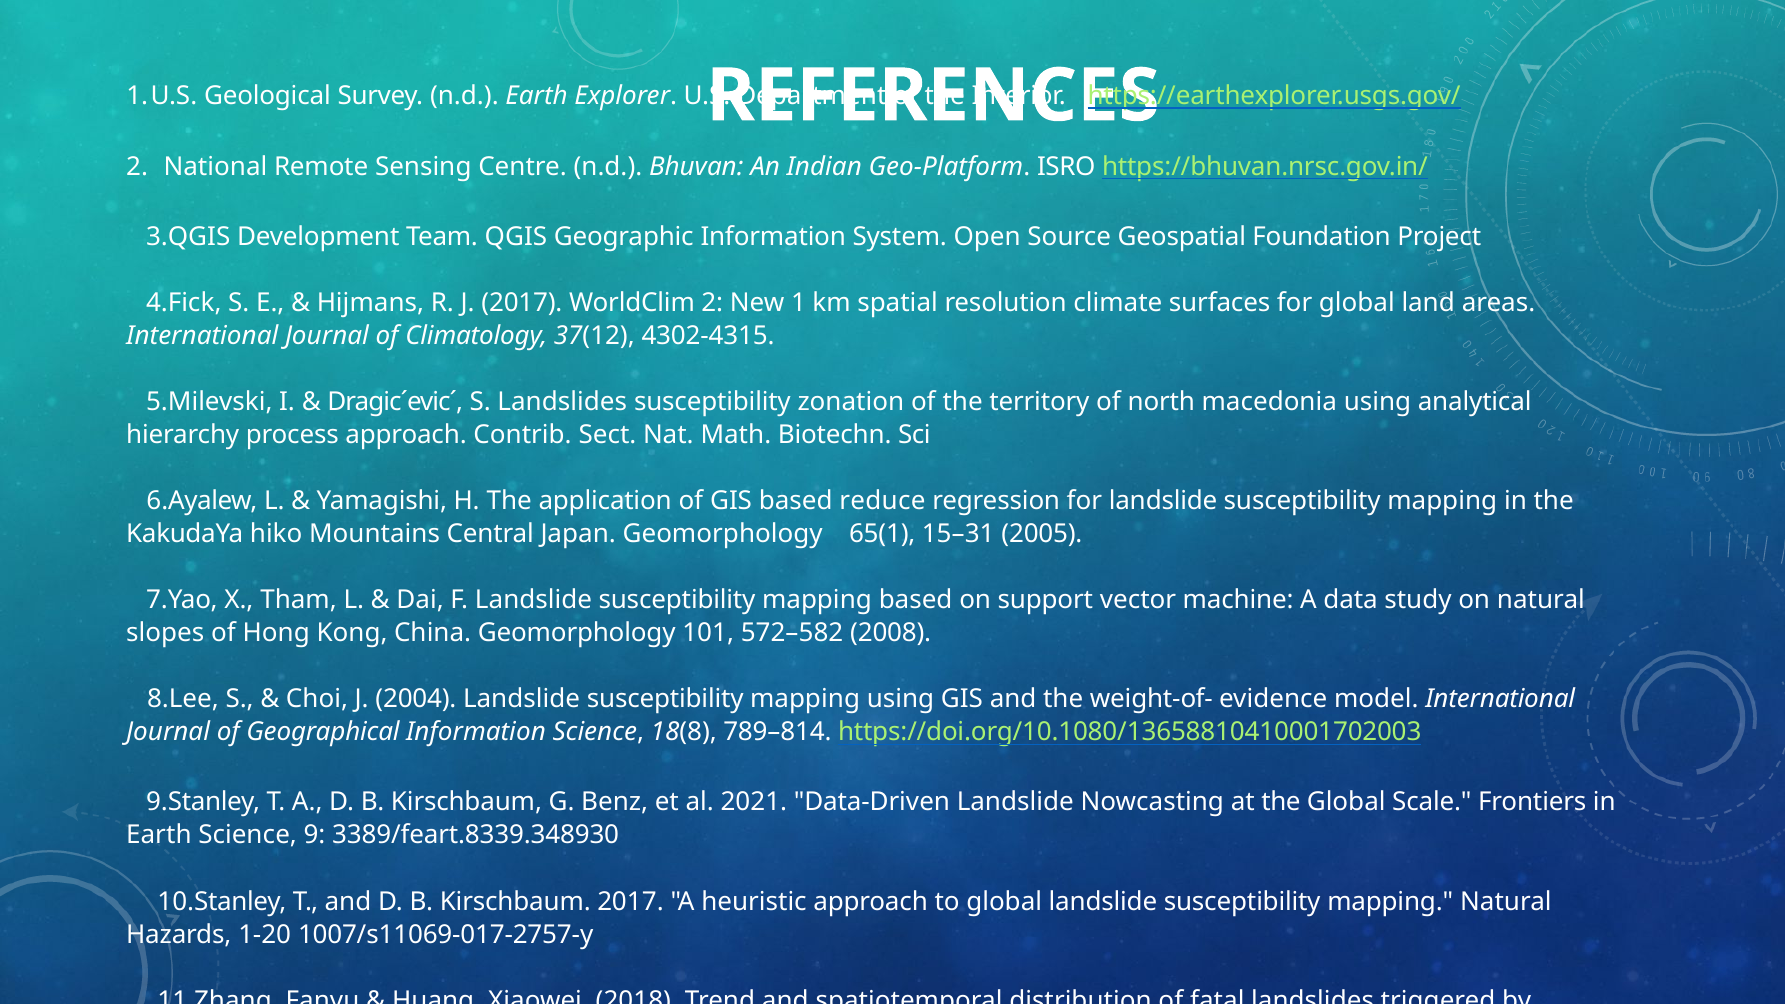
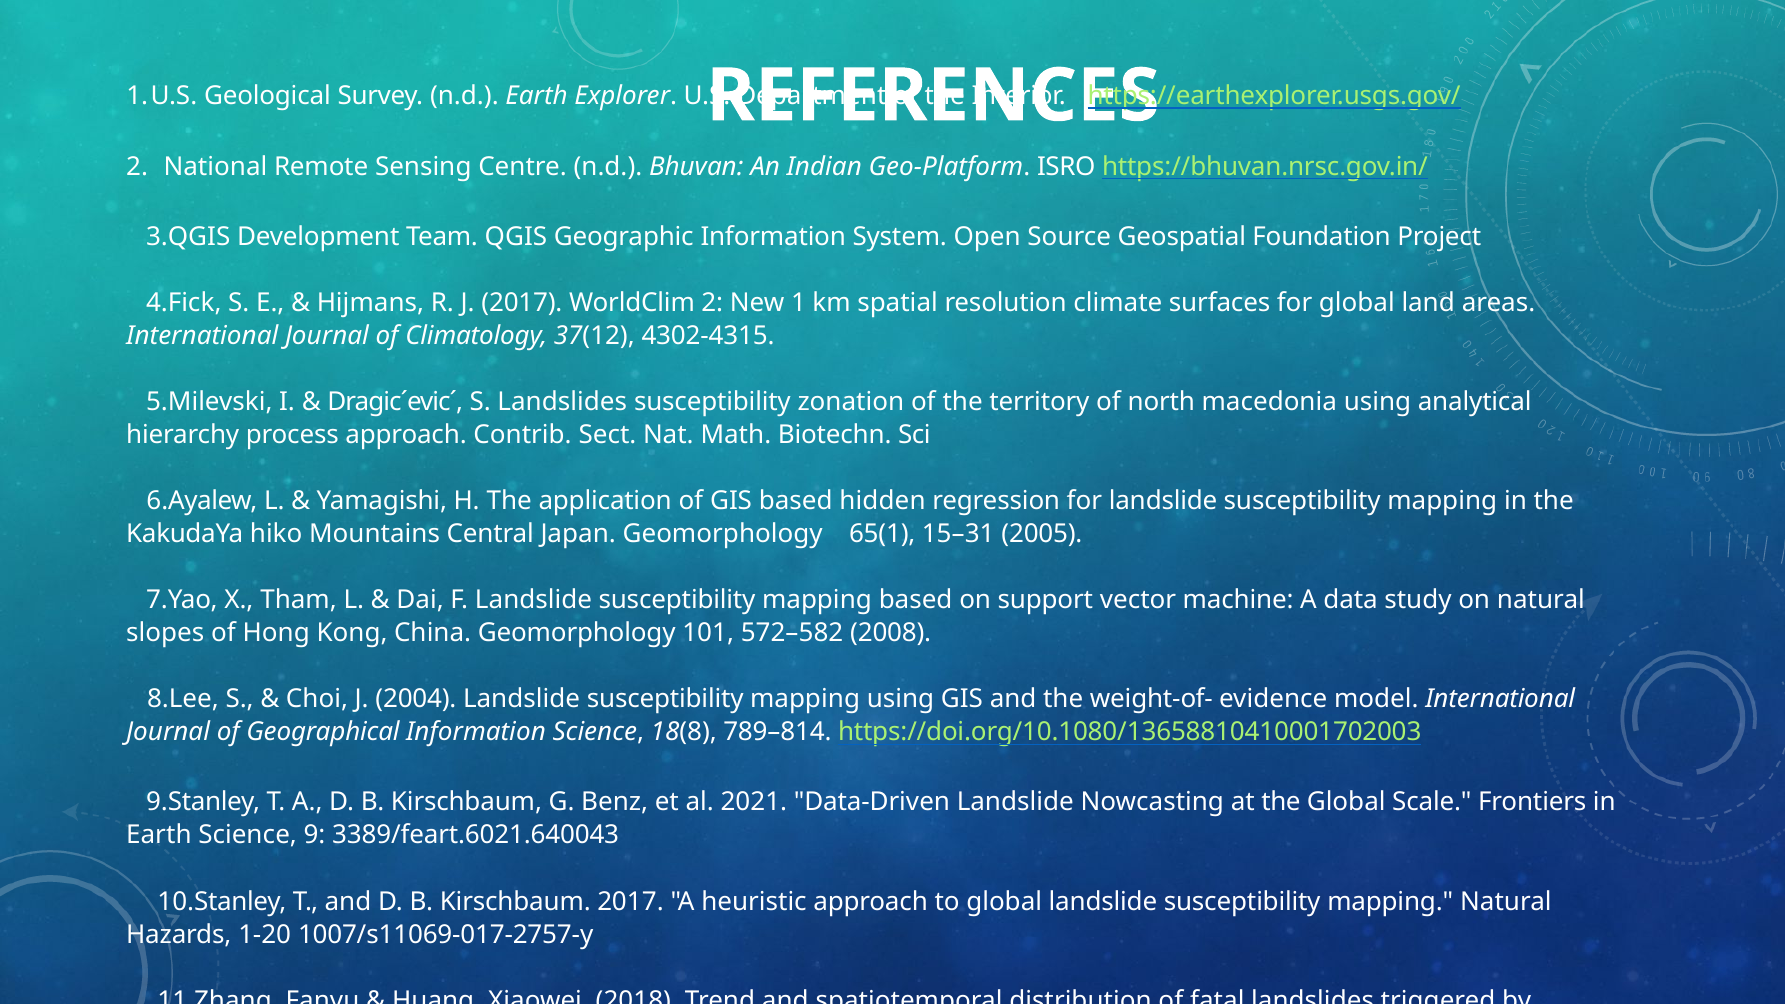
reduce: reduce -> hidden (883, 501)
3389/feart.8339.348930: 3389/feart.8339.348930 -> 3389/feart.6021.640043 (476, 835)
